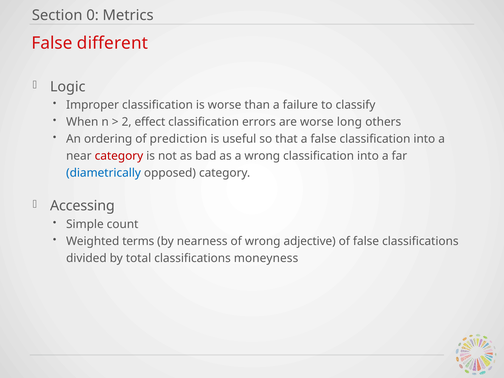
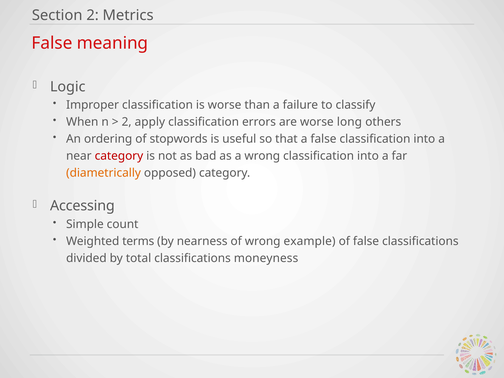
Section 0: 0 -> 2 (93, 15)
different: different -> meaning (113, 43)
effect: effect -> apply (150, 122)
prediction: prediction -> stopwords (179, 139)
diametrically colour: blue -> orange (104, 173)
adjective: adjective -> example (310, 241)
